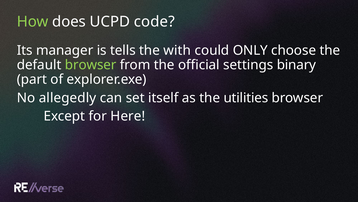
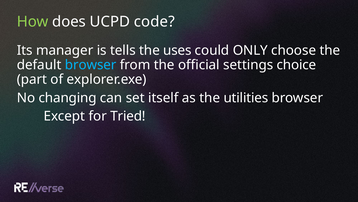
with: with -> uses (177, 50)
browser colour: light green -> light blue (91, 65)
binary: binary -> choice (296, 65)
allegedly: allegedly -> changing (68, 98)
Here: Here -> Tried (128, 116)
